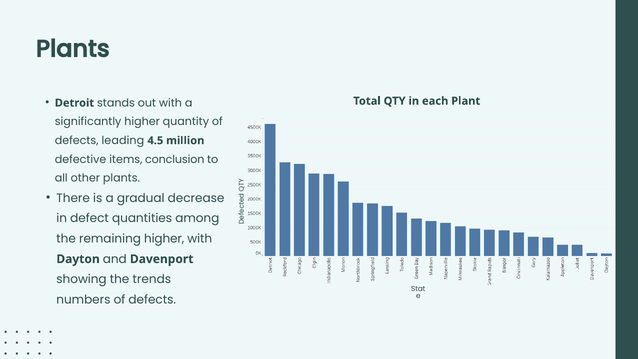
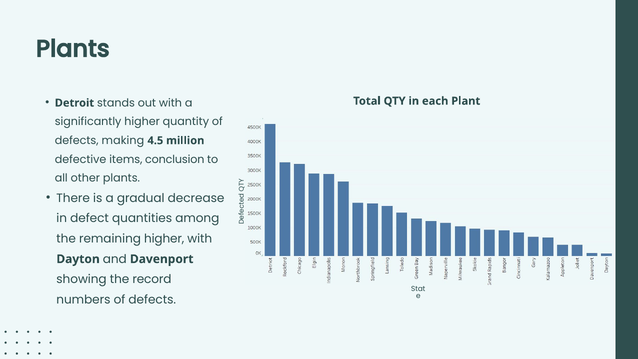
leading: leading -> making (123, 141)
trends: trends -> record (152, 279)
